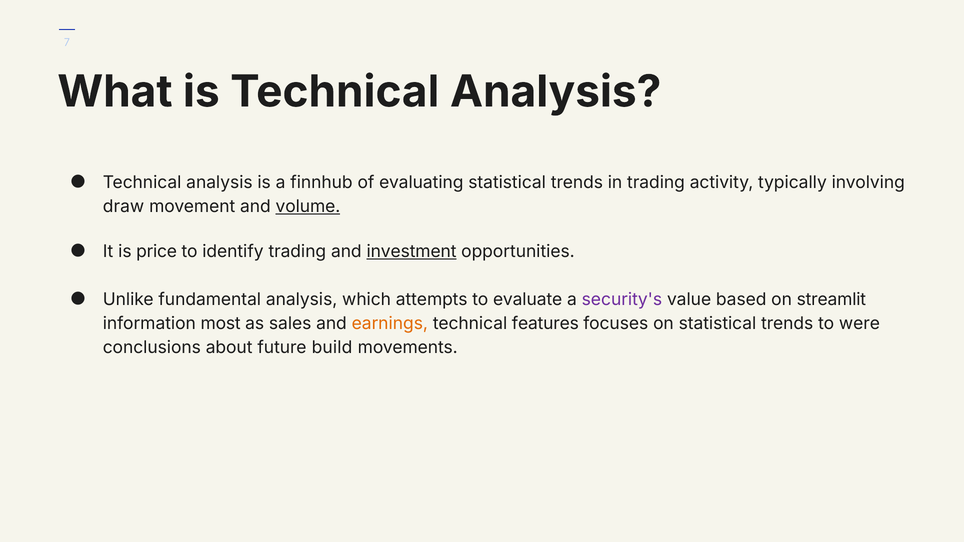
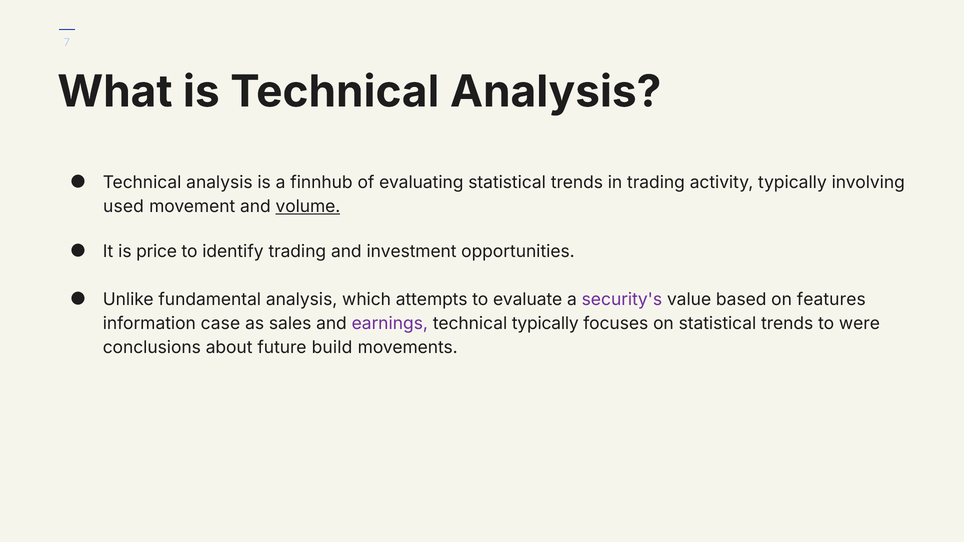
draw: draw -> used (123, 207)
investment underline: present -> none (412, 252)
streamlit: streamlit -> features (831, 300)
most: most -> case (220, 324)
earnings colour: orange -> purple (390, 324)
technical features: features -> typically (545, 324)
